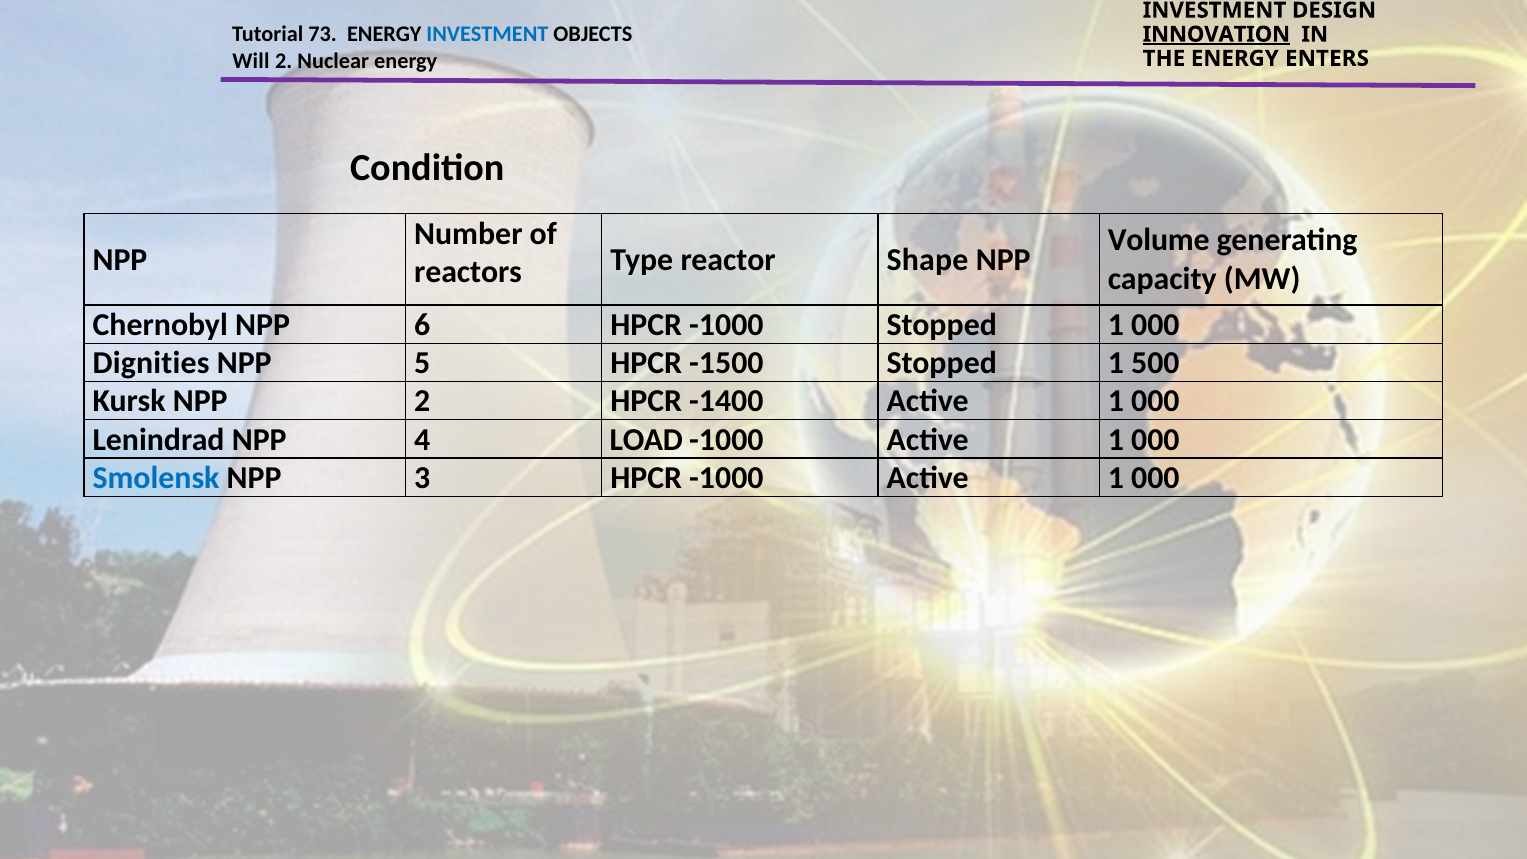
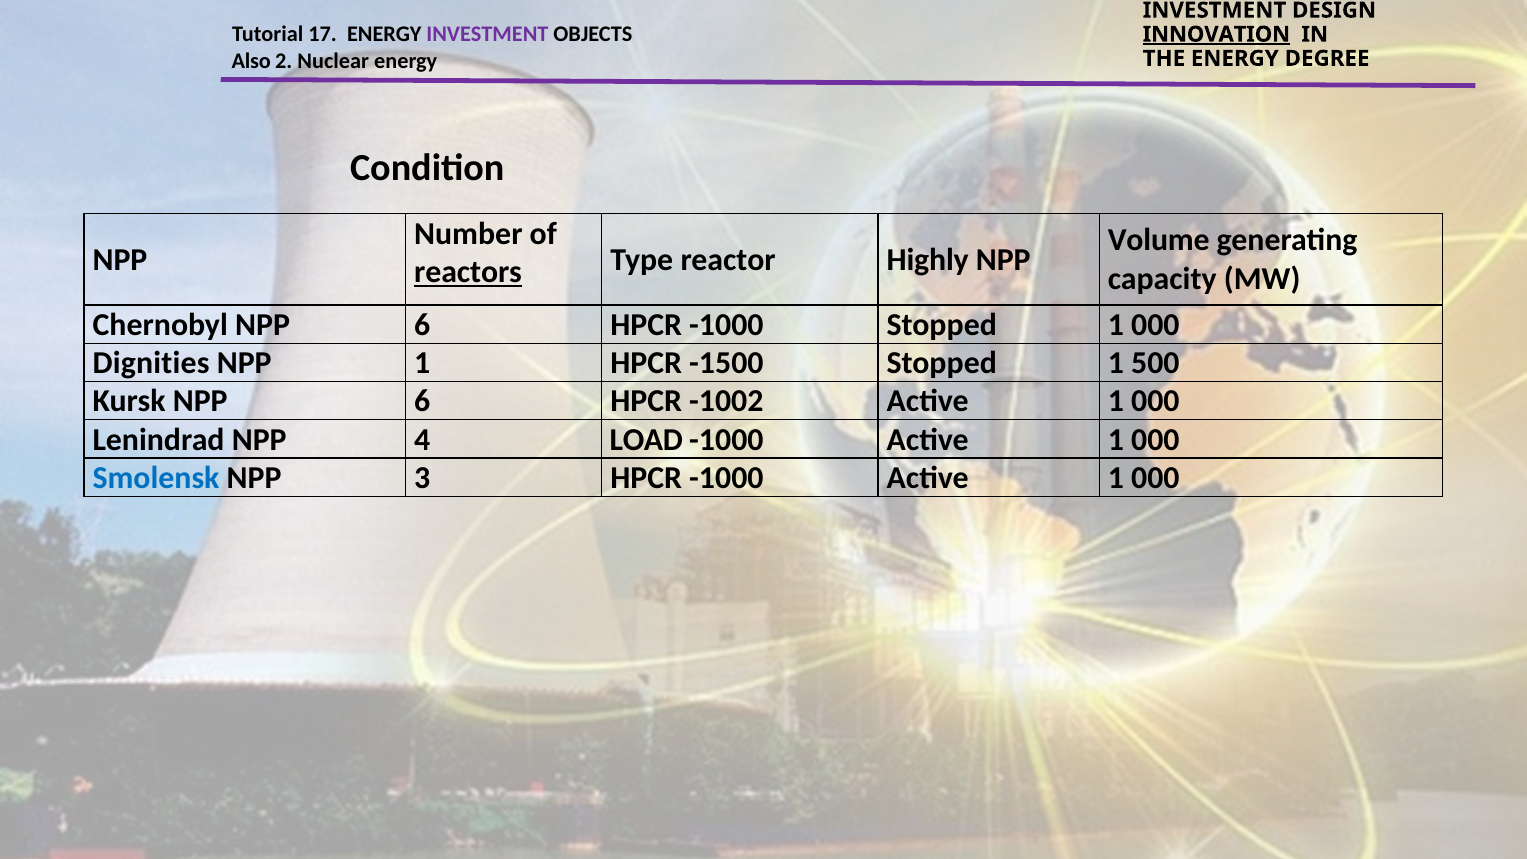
73: 73 -> 17 (323, 34)
INVESTMENT colour: blue -> purple (487, 34)
Will: Will -> Also (251, 61)
ENTERS: ENTERS -> DEGREE (1327, 58)
reactors underline: none -> present (468, 272)
Shape: Shape -> Highly (928, 260)
NPP 5: 5 -> 1 (422, 363)
Kursk NPP 2: 2 -> 6 (422, 401)
-1400: -1400 -> -1002 (726, 401)
